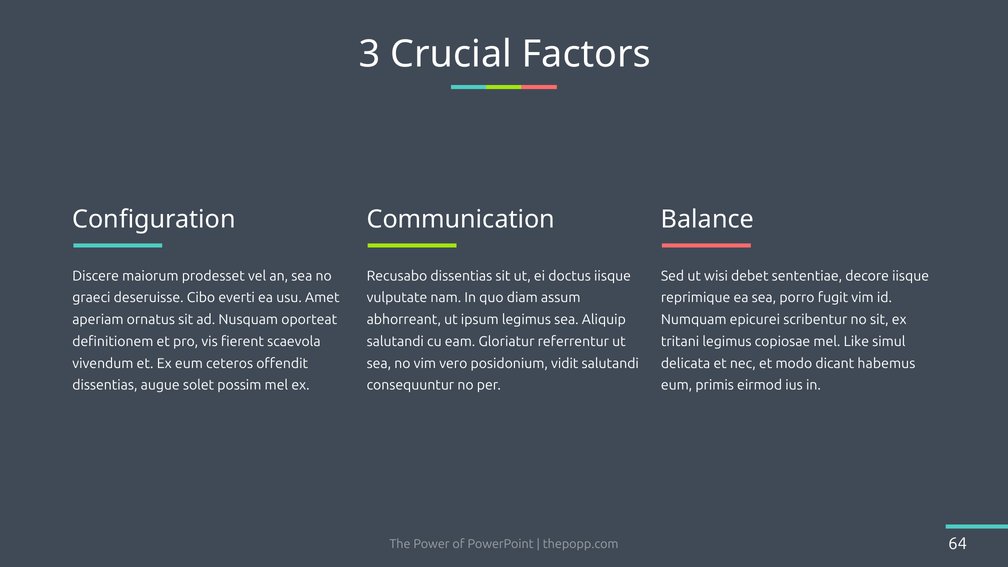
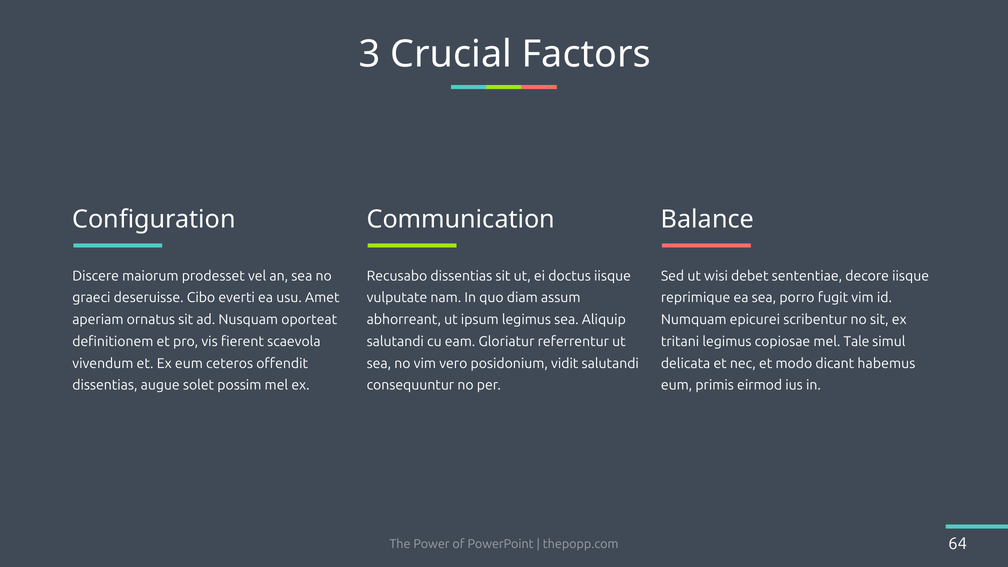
Like: Like -> Tale (856, 341)
